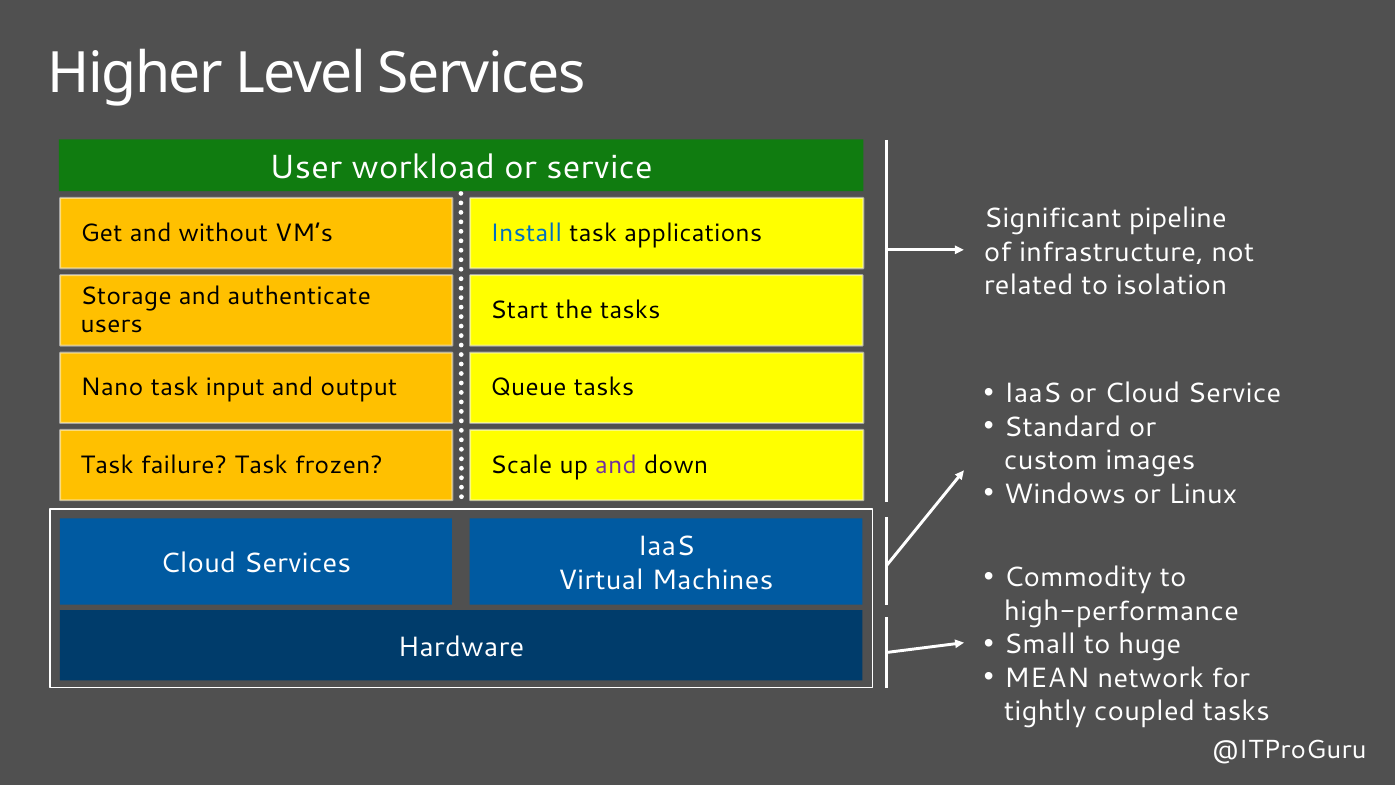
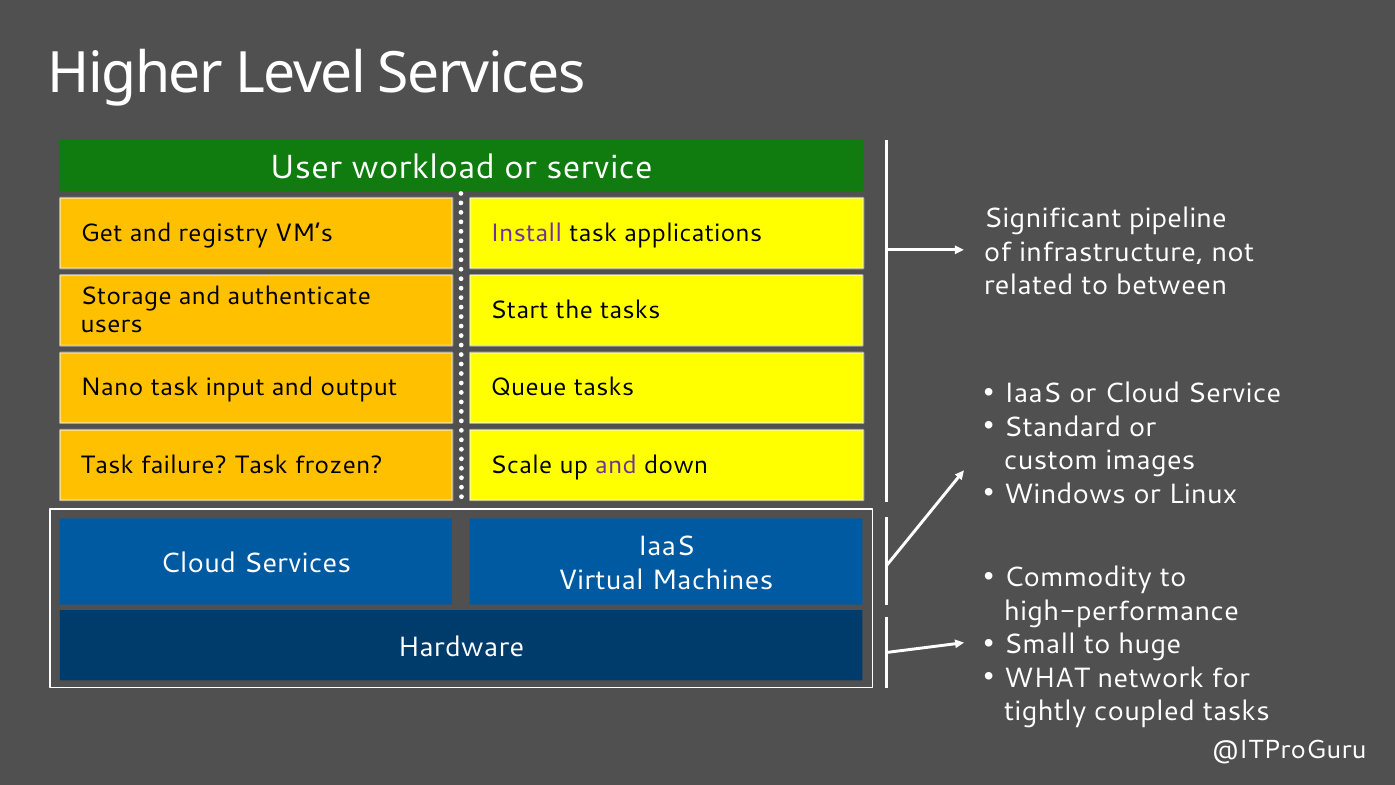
without: without -> registry (223, 233)
Install colour: blue -> purple (526, 233)
isolation: isolation -> between (1172, 285)
MEAN: MEAN -> WHAT (1047, 678)
